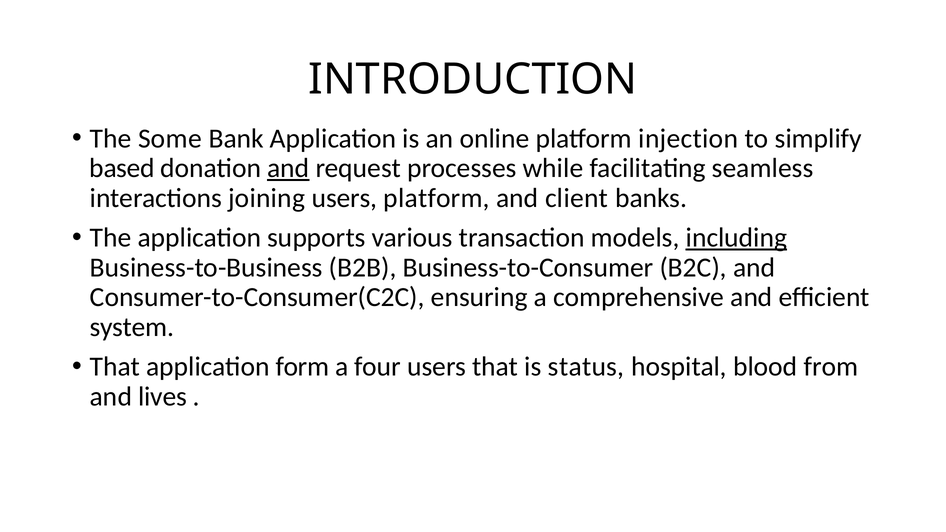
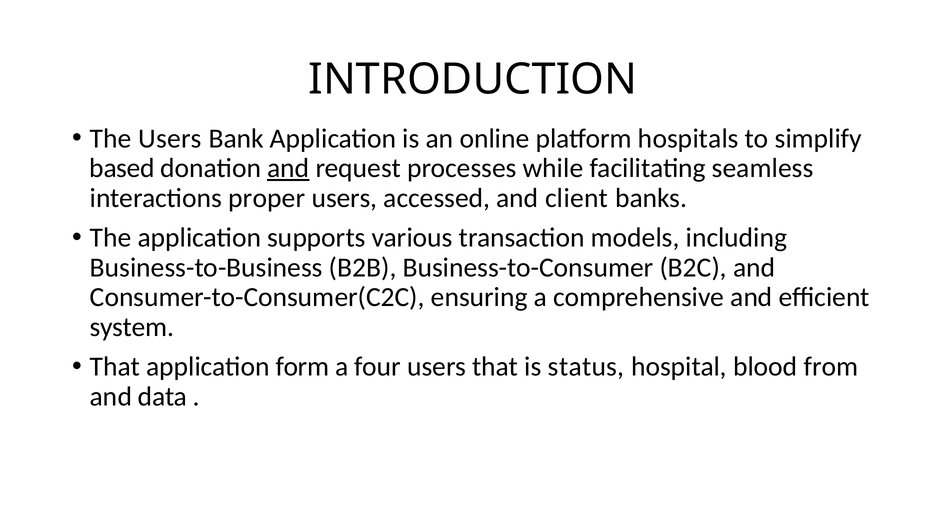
The Some: Some -> Users (170, 138)
injection: injection -> hospitals (688, 138)
joining: joining -> proper (267, 198)
users platform: platform -> accessed (437, 198)
including underline: present -> none (736, 238)
lives: lives -> data (163, 397)
